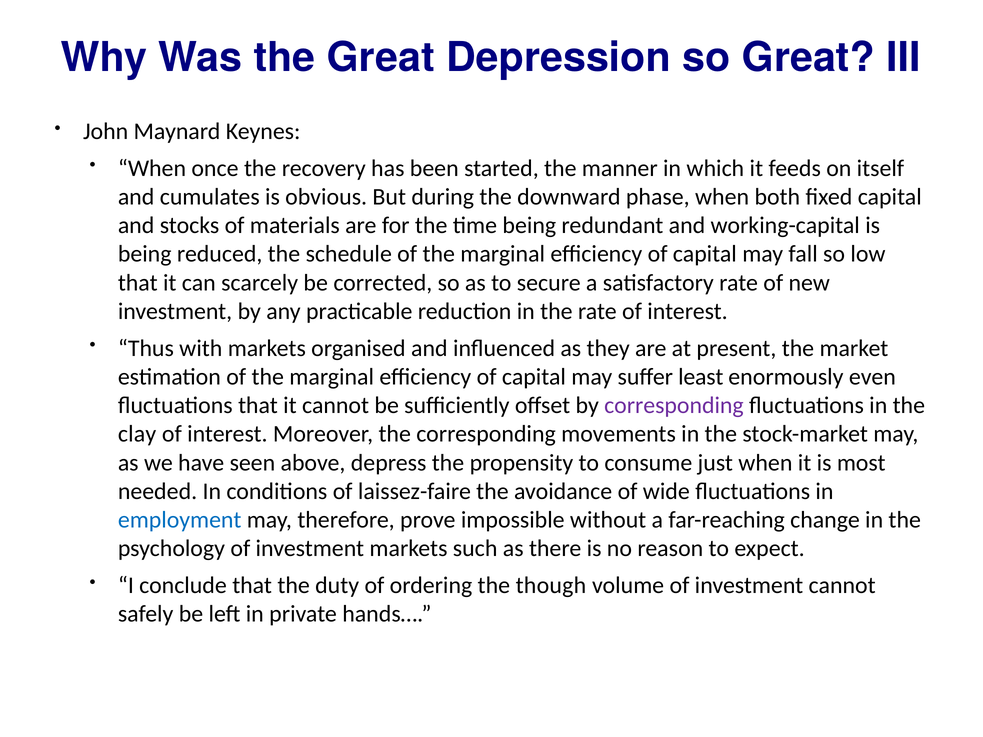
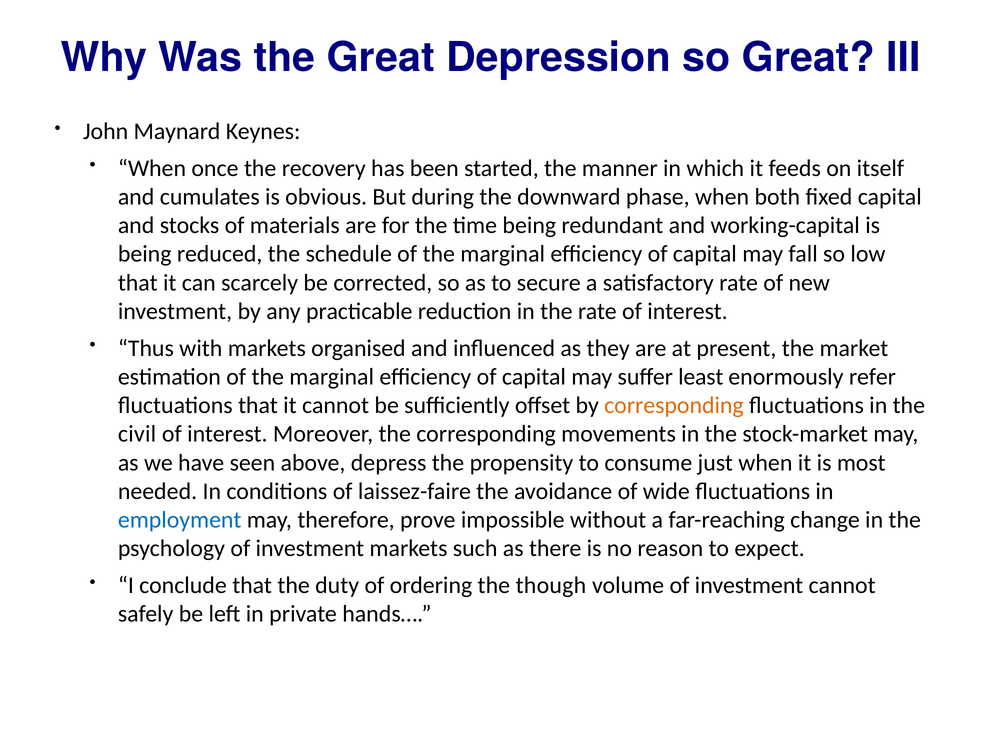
even: even -> refer (872, 377)
corresponding colour: purple -> orange (674, 406)
clay: clay -> civil (137, 434)
